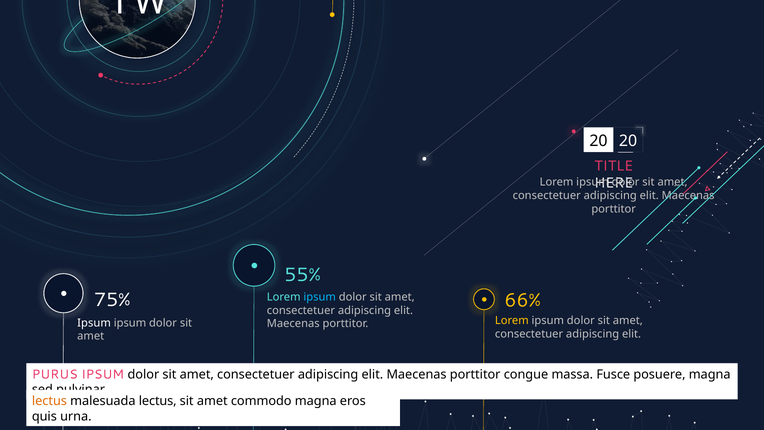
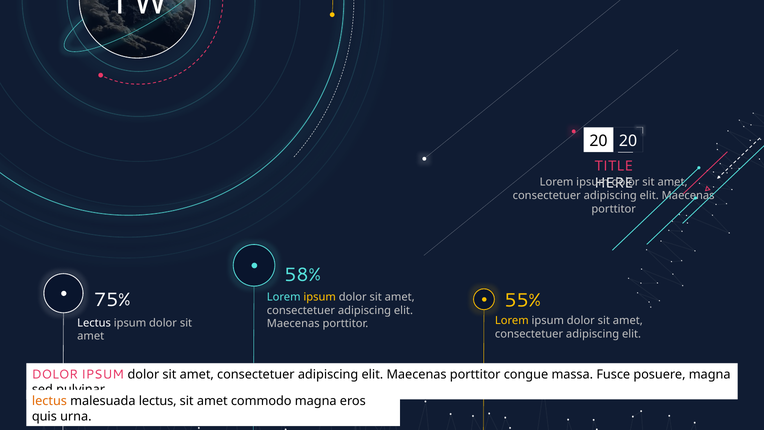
55%: 55% -> 58% (303, 275)
66%: 66% -> 55% (523, 300)
ipsum colour: light blue -> yellow (320, 297)
Ipsum: Ipsum -> Lectus (94, 323)
PURUS: PURUS -> DOLOR (55, 374)
